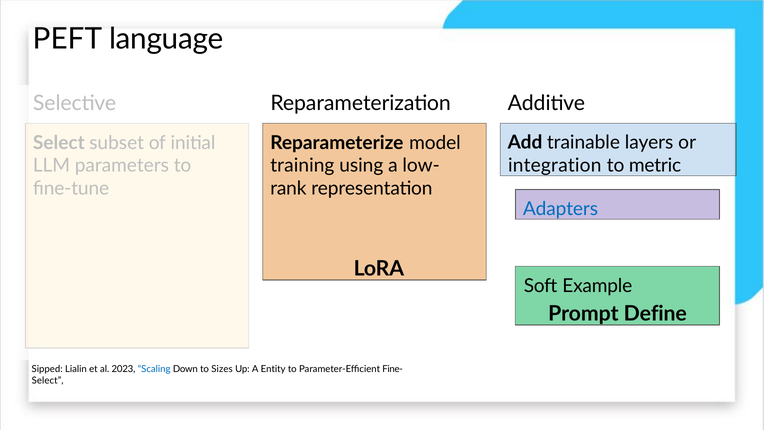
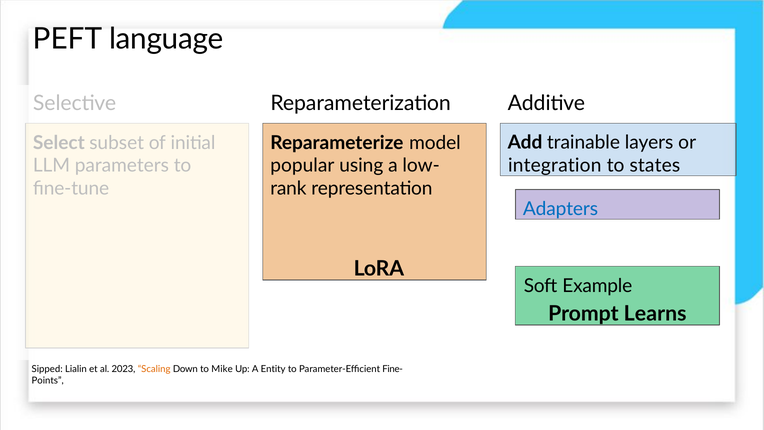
training: training -> popular (302, 166)
metric: metric -> states (655, 166)
Define: Define -> Learns (655, 314)
Scaling colour: blue -> orange (154, 369)
Sizes: Sizes -> Mike (222, 369)
Select: Select -> Points (48, 380)
